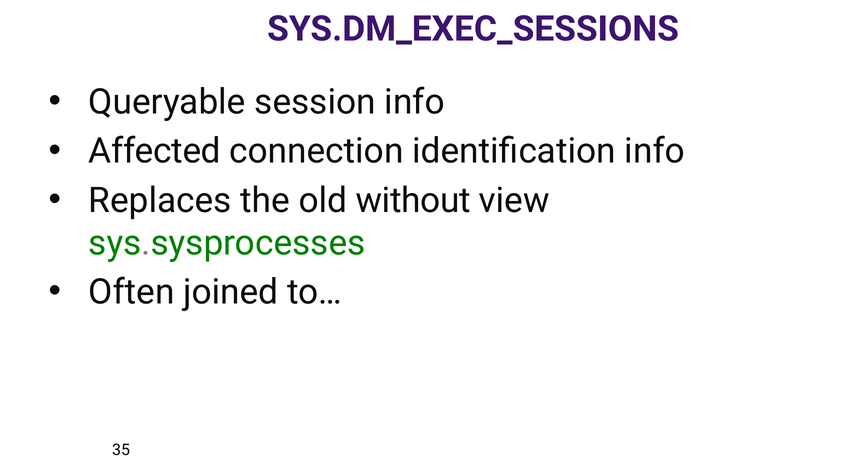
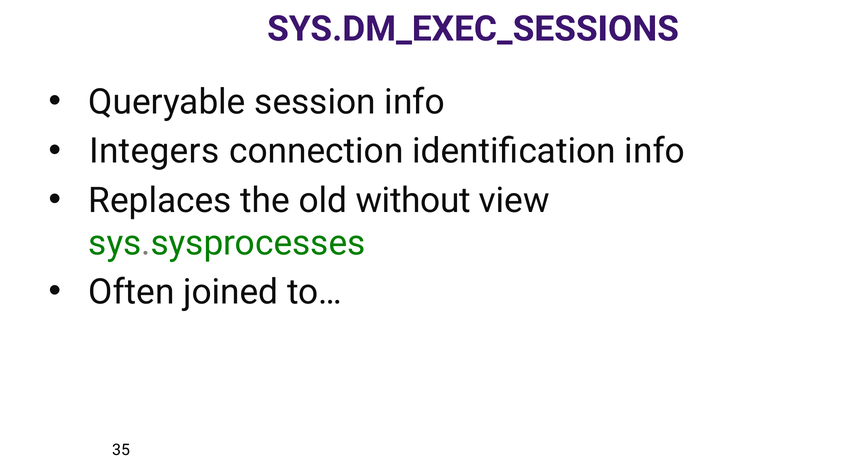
Affected: Affected -> Integers (154, 151)
